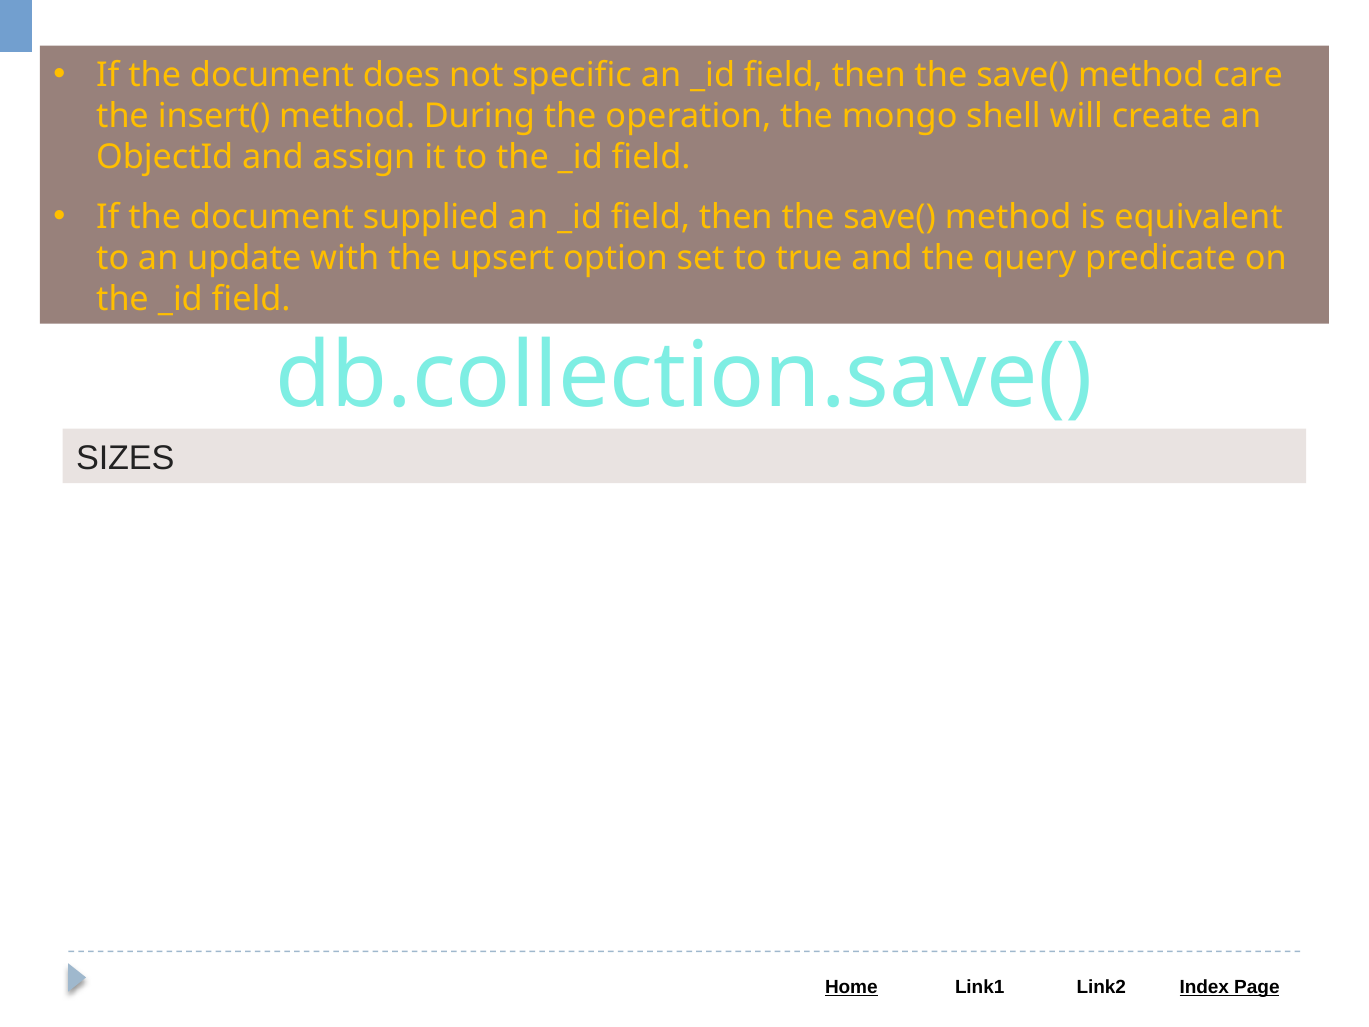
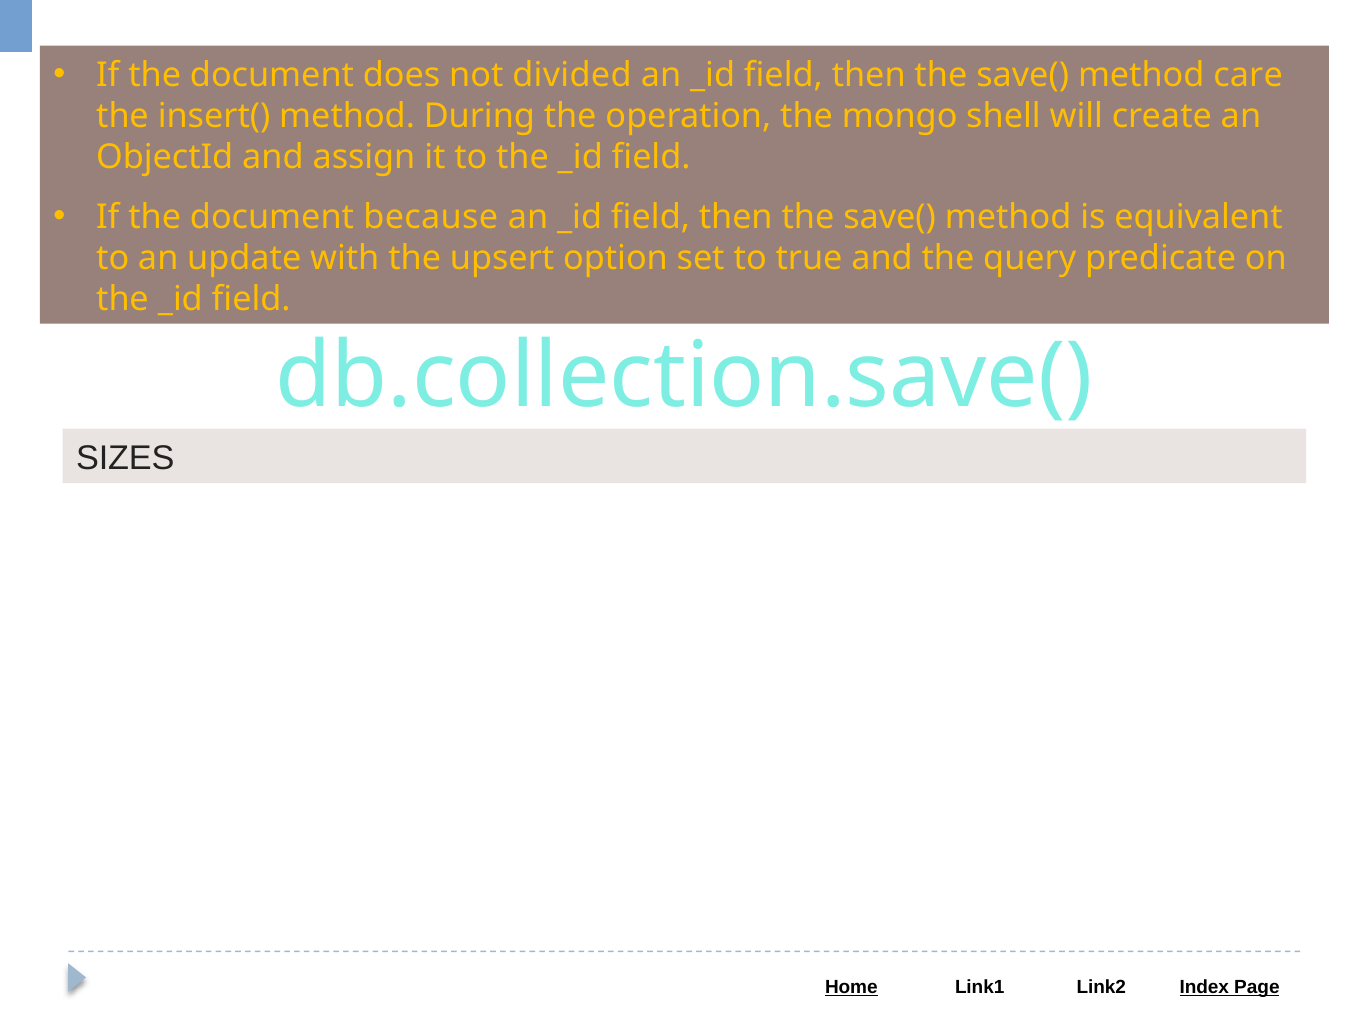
specific: specific -> divided (572, 75)
supplied: supplied -> because (431, 217)
